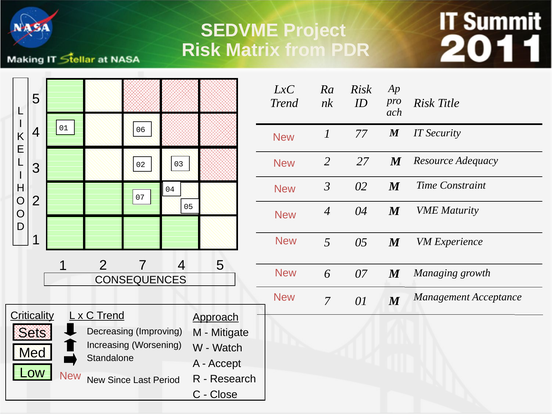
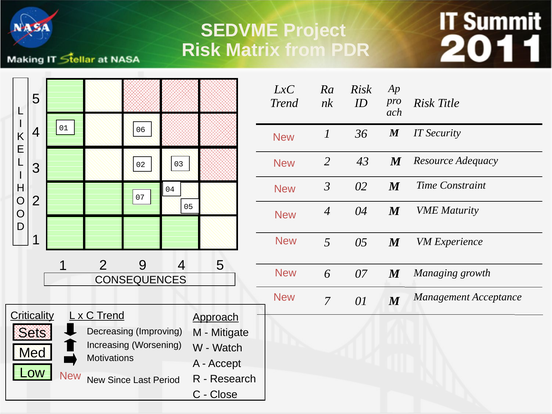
77: 77 -> 36 (361, 134)
27: 27 -> 43 (363, 161)
2 7: 7 -> 9 (143, 265)
Standalone: Standalone -> Motivations (110, 358)
